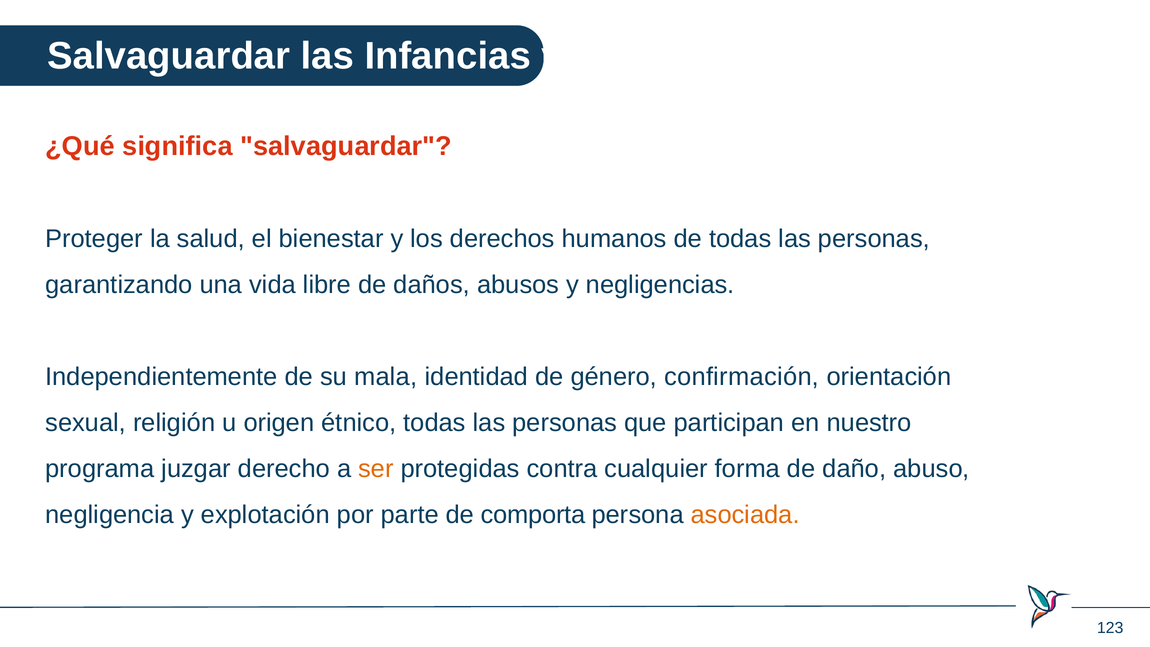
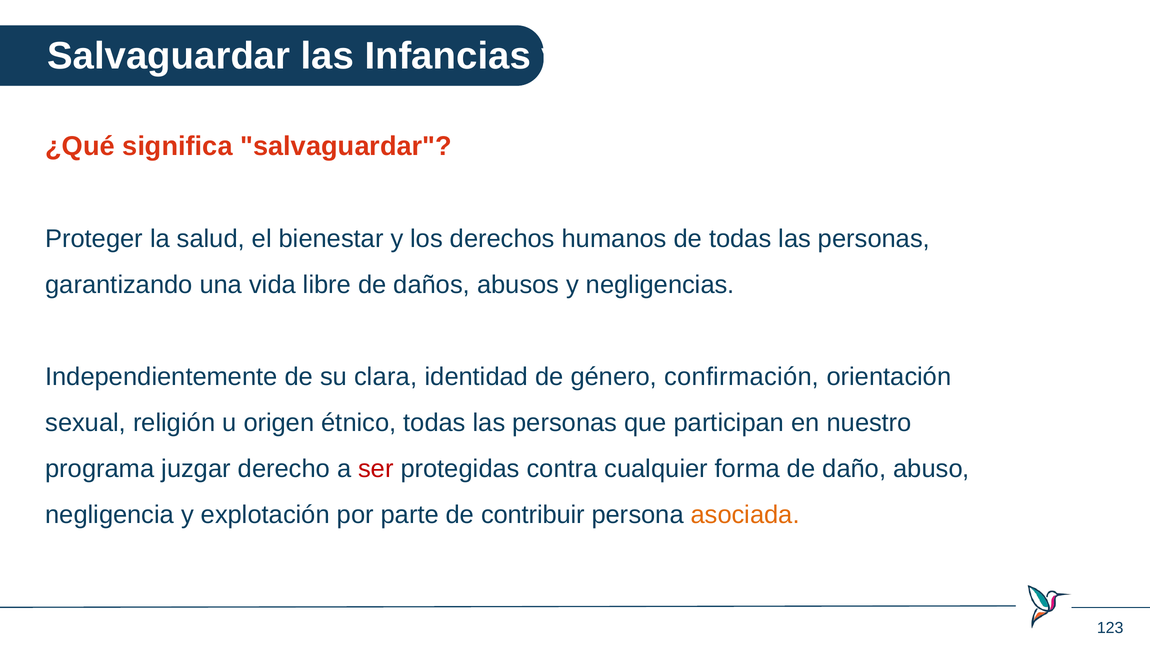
mala: mala -> clara (386, 377)
ser colour: orange -> red (376, 469)
comporta: comporta -> contribuir (533, 515)
